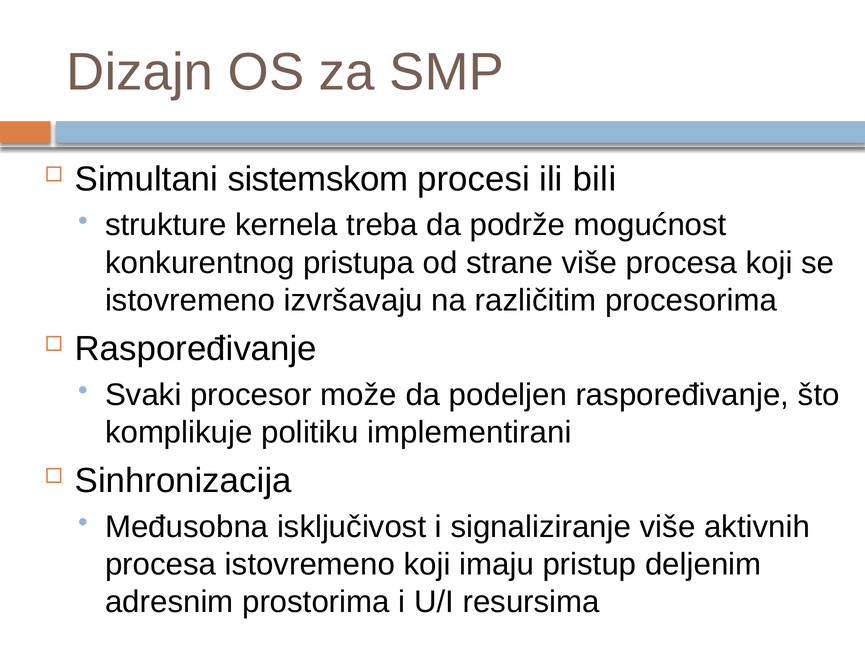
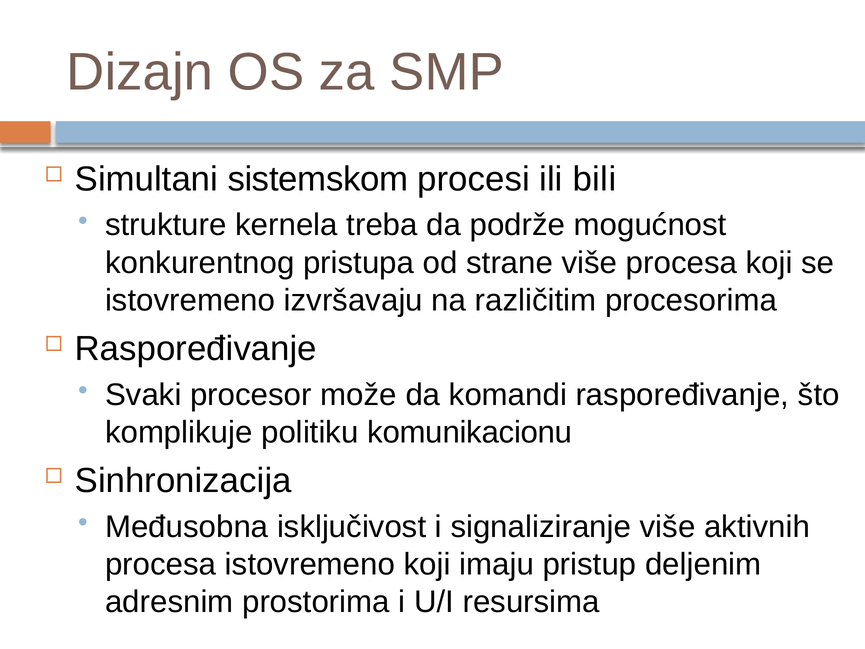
podeljen: podeljen -> komandi (508, 395)
implementirani: implementirani -> komunikacionu (470, 432)
